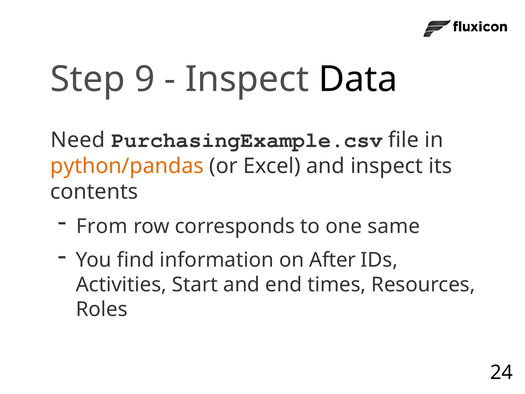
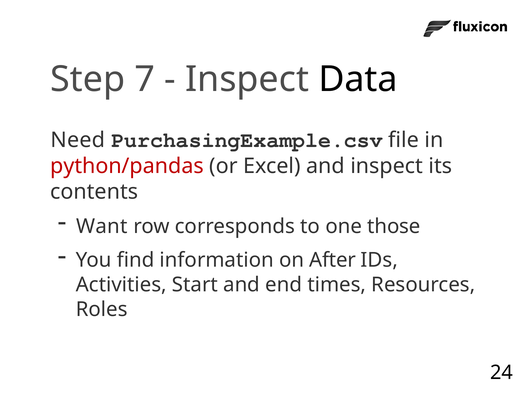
9: 9 -> 7 (145, 79)
python/pandas colour: orange -> red (127, 166)
From: From -> Want (102, 226)
same: same -> those (394, 226)
